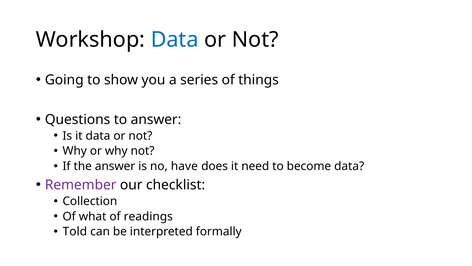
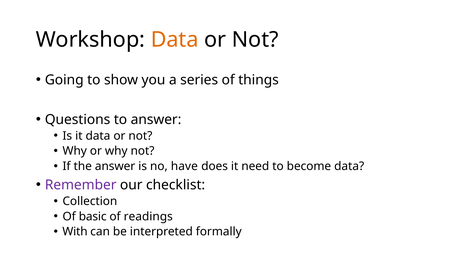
Data colour: blue -> orange (175, 40)
what: what -> basic (93, 216)
Told: Told -> With (75, 231)
